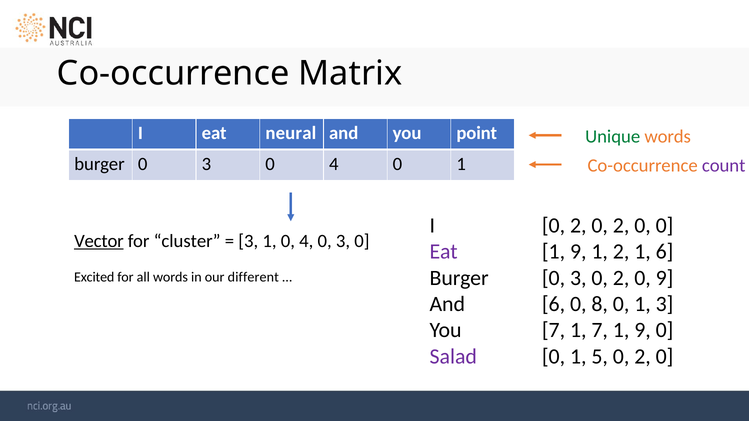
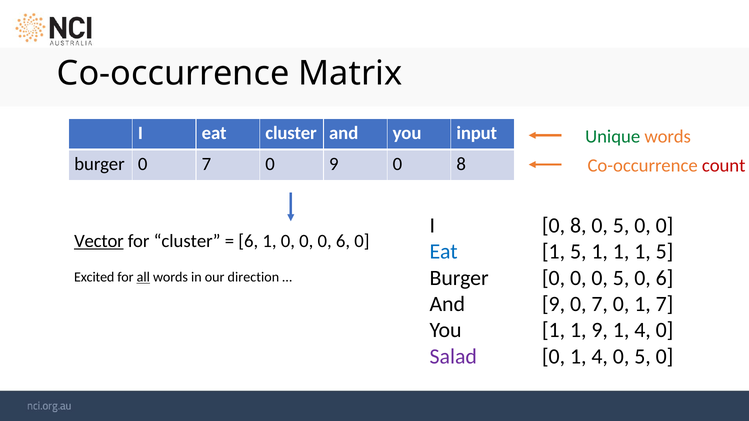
eat neural: neural -> cluster (291, 133)
point: point -> input (477, 133)
3: 3 -> 7 (206, 164)
4: 4 -> 9 (334, 164)
1: 1 -> 8 (461, 164)
count colour: purple -> red (724, 166)
I 0 2: 2 -> 8 (578, 226)
2: 2 -> 5 (621, 226)
3: 3 -> 6 (248, 241)
1 0 4: 4 -> 0 (306, 241)
3: 3 -> 6 (343, 241)
Eat colour: purple -> blue (444, 252)
9: 9 -> 5 (578, 252)
2: 2 -> 1 (621, 252)
6: 6 -> 5 (665, 252)
3: 3 -> 0 (578, 278)
2: 2 -> 5 (621, 278)
9: 9 -> 6 (665, 278)
all underline: none -> present (143, 277)
different: different -> direction (253, 277)
And 6: 6 -> 9 (554, 304)
8: 8 -> 7 (600, 304)
1 3: 3 -> 7 (665, 304)
You 7: 7 -> 1 (554, 330)
1 7: 7 -> 9 (600, 330)
9: 9 -> 4 (643, 330)
0 1 5: 5 -> 4 (600, 357)
2: 2 -> 5 (643, 357)
